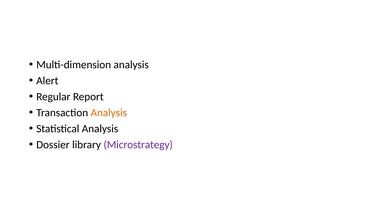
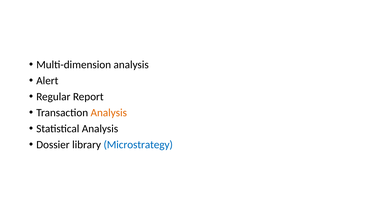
Microstrategy colour: purple -> blue (138, 145)
